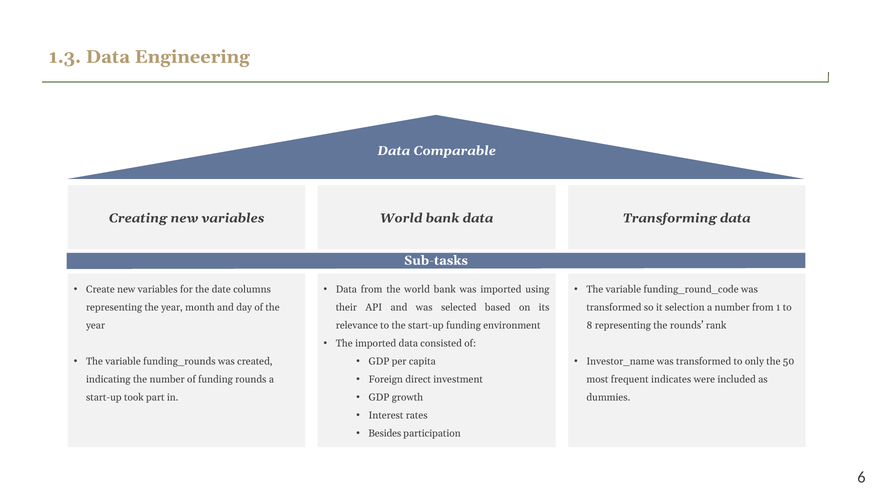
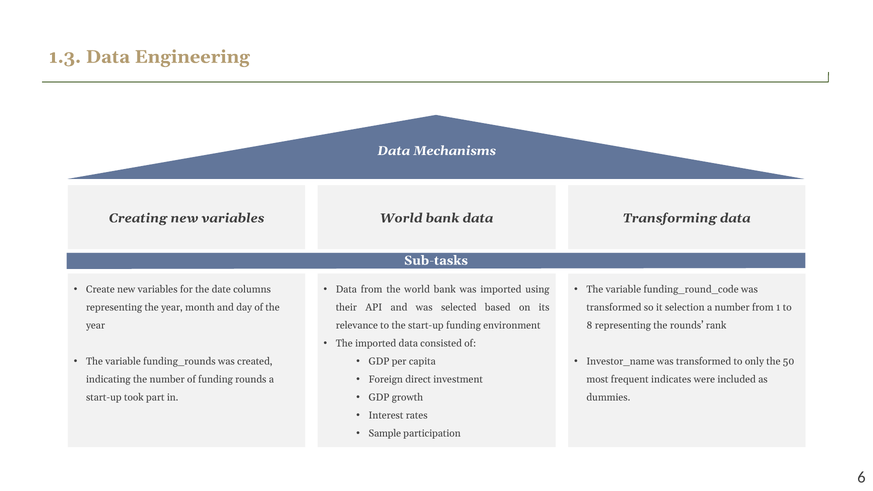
Comparable: Comparable -> Mechanisms (455, 151)
Besides: Besides -> Sample (385, 433)
